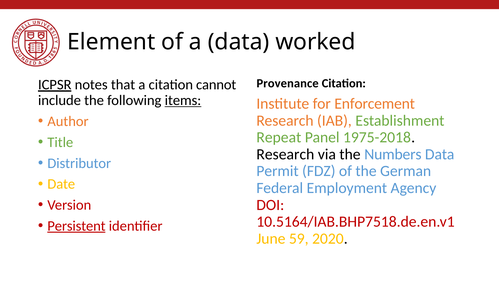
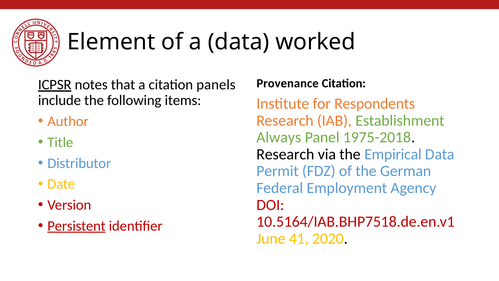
cannot: cannot -> panels (216, 85)
items underline: present -> none (183, 100)
Enforcement: Enforcement -> Respondents (375, 104)
Repeat: Repeat -> Always (279, 137)
Numbers: Numbers -> Empirical (393, 154)
59: 59 -> 41 (299, 238)
